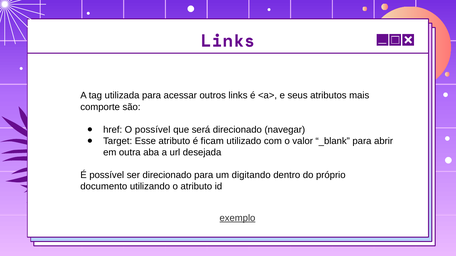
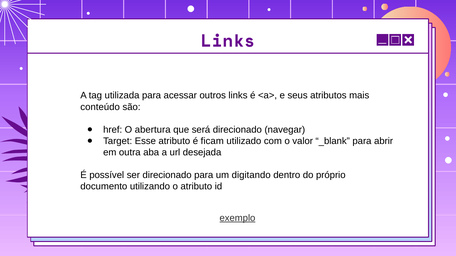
comporte: comporte -> conteúdo (100, 107)
O possível: possível -> abertura (153, 130)
